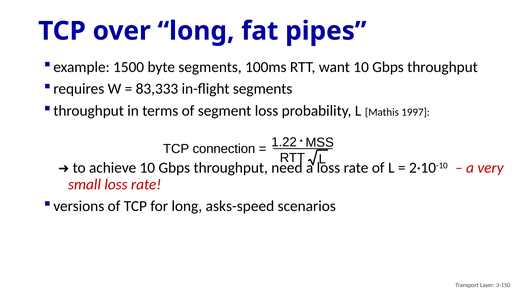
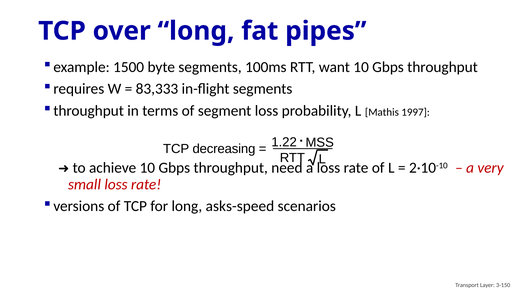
connection: connection -> decreasing (224, 149)
